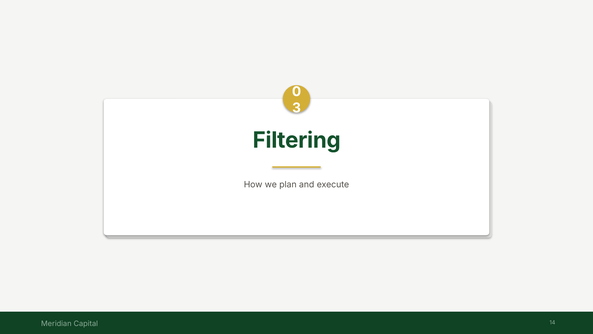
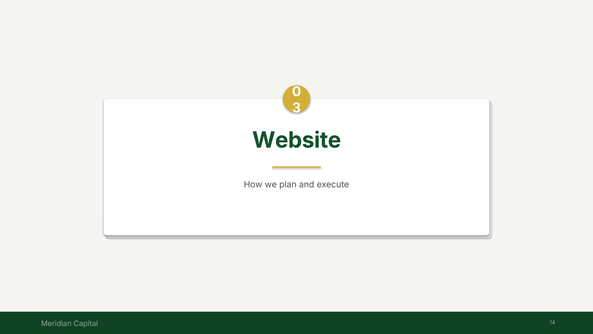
Filtering: Filtering -> Website (297, 140)
